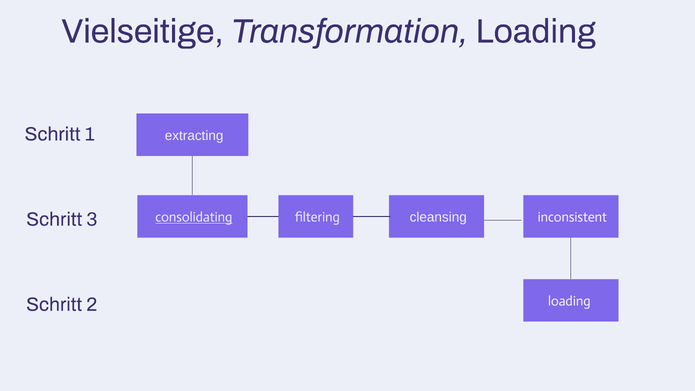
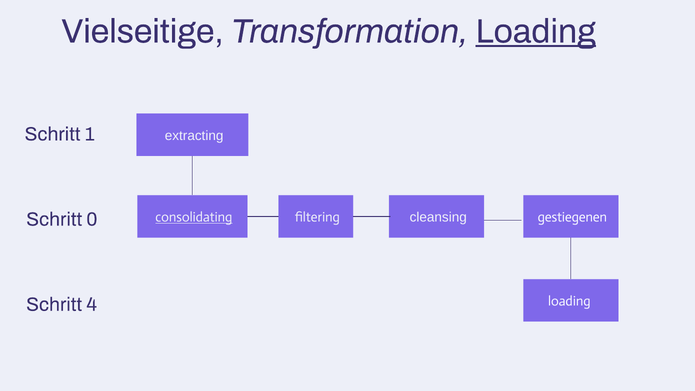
Loading underline: none -> present (536, 31)
inconsistent: inconsistent -> gestiegenen (572, 217)
3: 3 -> 0 (92, 219)
2: 2 -> 4 (92, 304)
